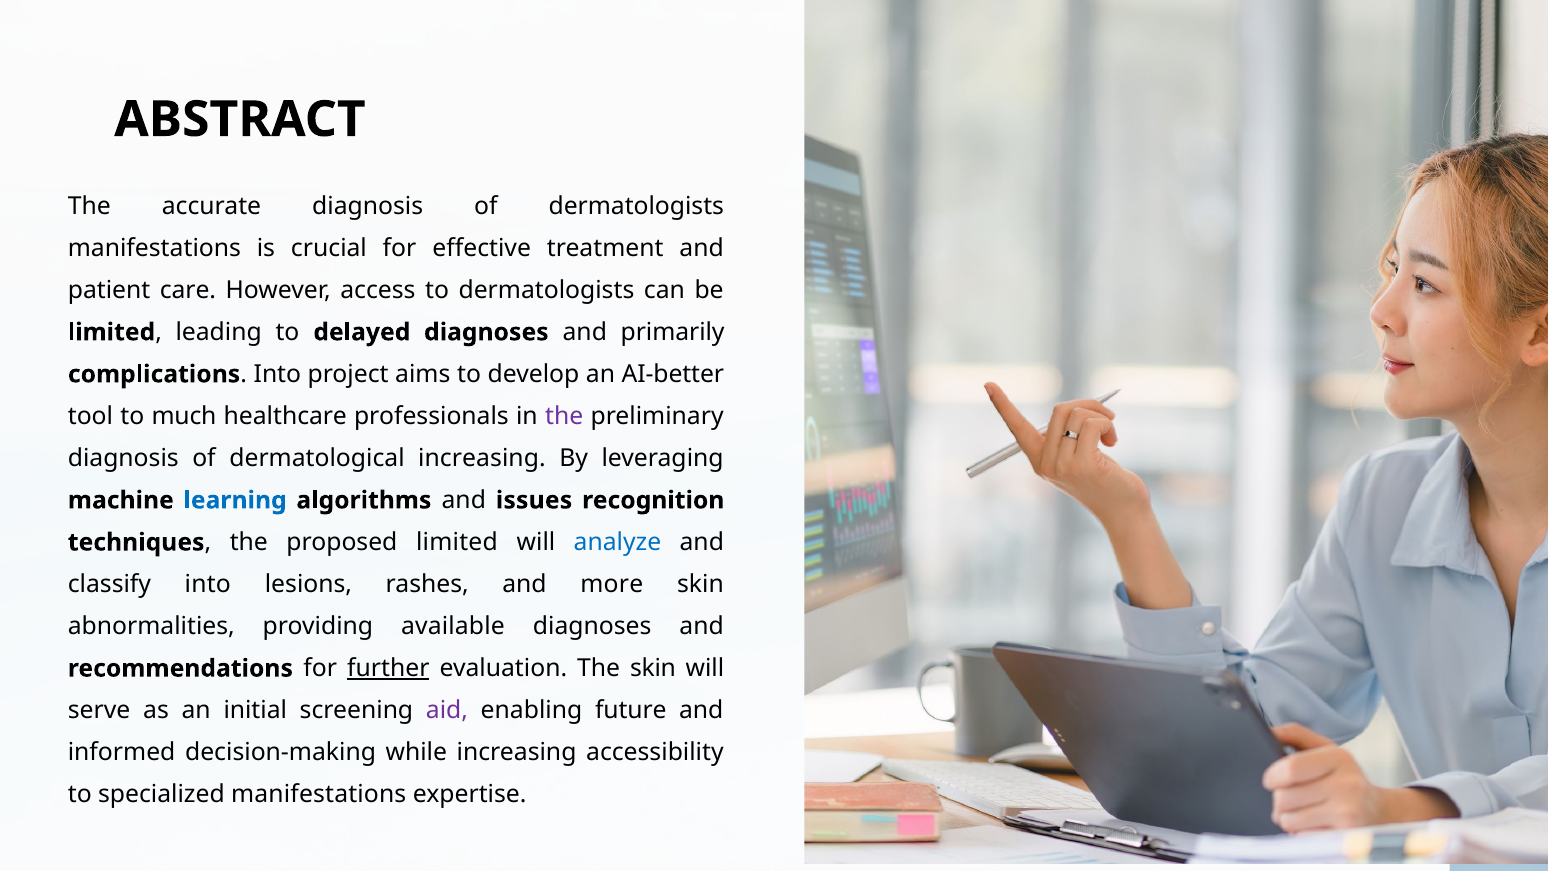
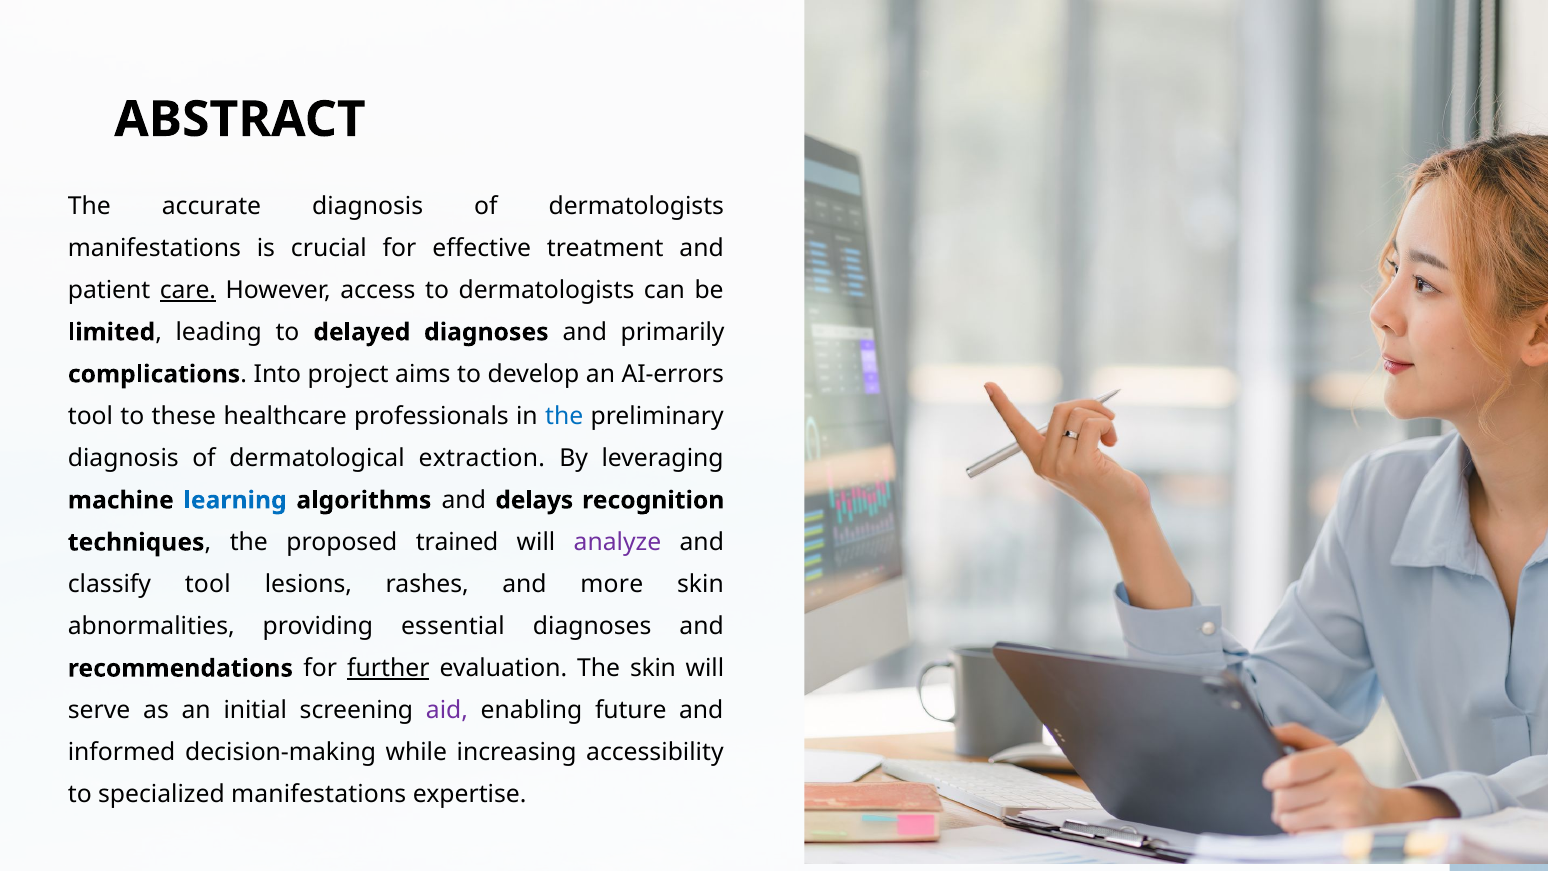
care underline: none -> present (188, 290)
AI-better: AI-better -> AI-errors (673, 374)
much: much -> these (184, 416)
the colour: purple -> blue (564, 416)
dermatological increasing: increasing -> extraction (482, 458)
issues: issues -> delays (534, 500)
proposed limited: limited -> trained (457, 542)
analyze colour: blue -> purple (617, 542)
classify into: into -> tool (208, 584)
available: available -> essential (453, 626)
